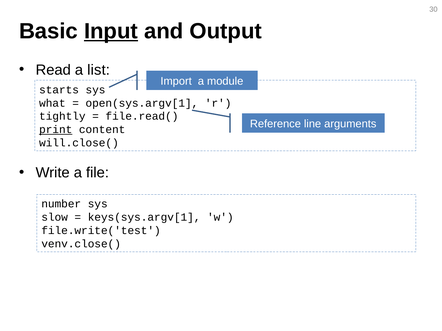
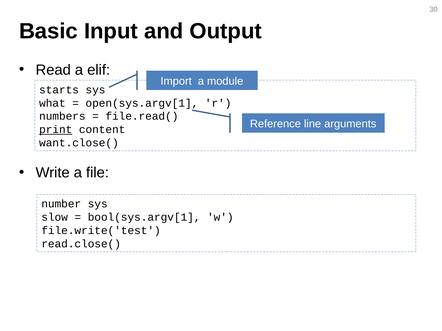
Input underline: present -> none (111, 31)
list: list -> elif (99, 70)
tightly: tightly -> numbers (62, 116)
will.close(: will.close( -> want.close( (79, 143)
keys(sys.argv[1: keys(sys.argv[1 -> bool(sys.argv[1 (144, 218)
venv.close(: venv.close( -> read.close( (81, 244)
